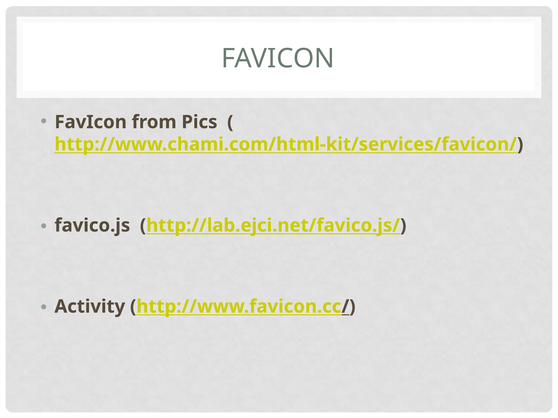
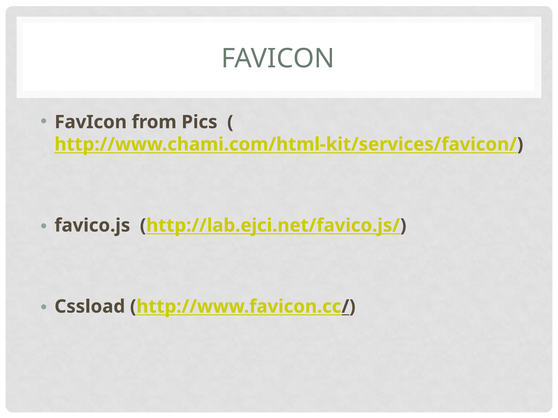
Activity: Activity -> Cssload (90, 307)
